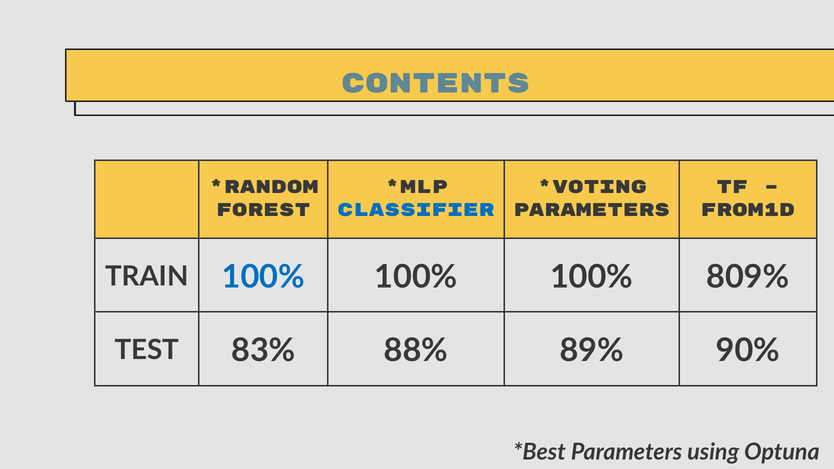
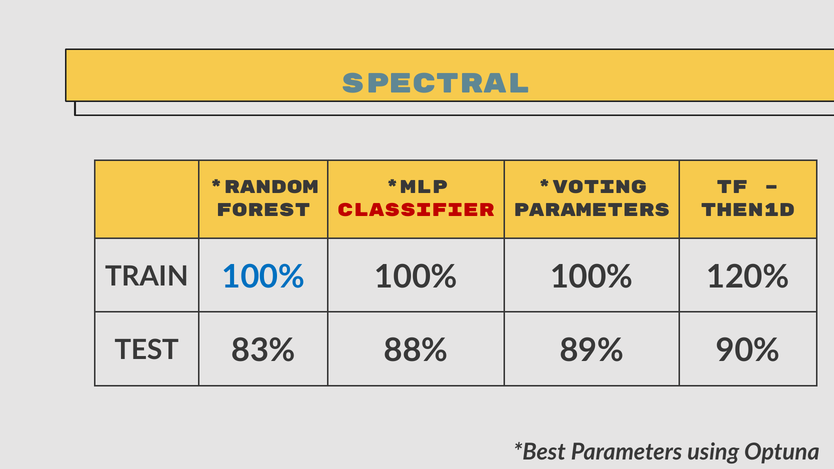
Contents: Contents -> Spectral (436, 83)
Classifier colour: blue -> red (416, 210)
FROM1d: FROM1d -> THEN1d (748, 210)
809%: 809% -> 120% (748, 277)
